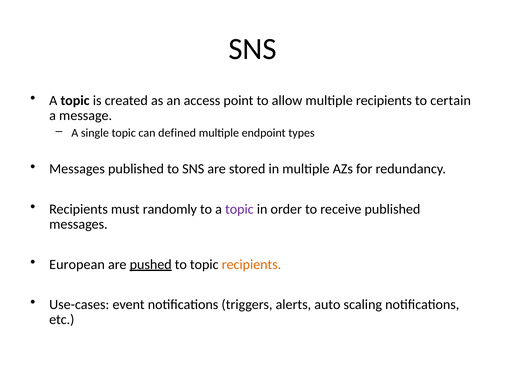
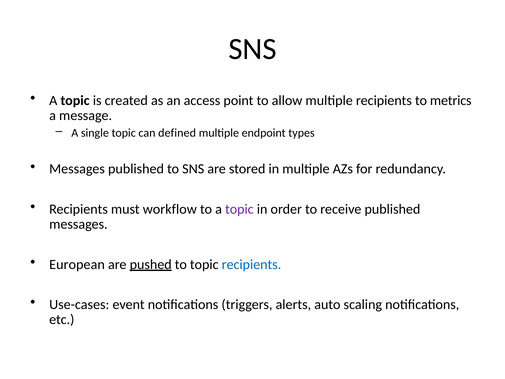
certain: certain -> metrics (451, 100)
randomly: randomly -> workflow (170, 209)
recipients colour: orange -> blue (251, 264)
